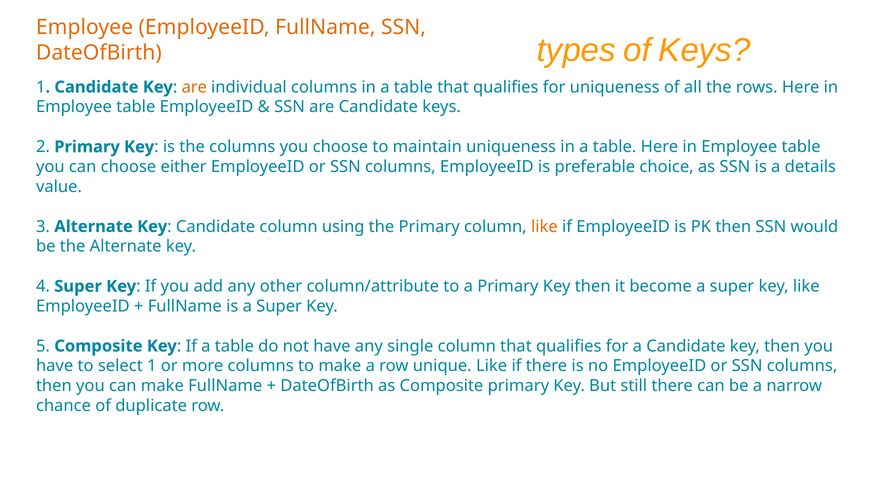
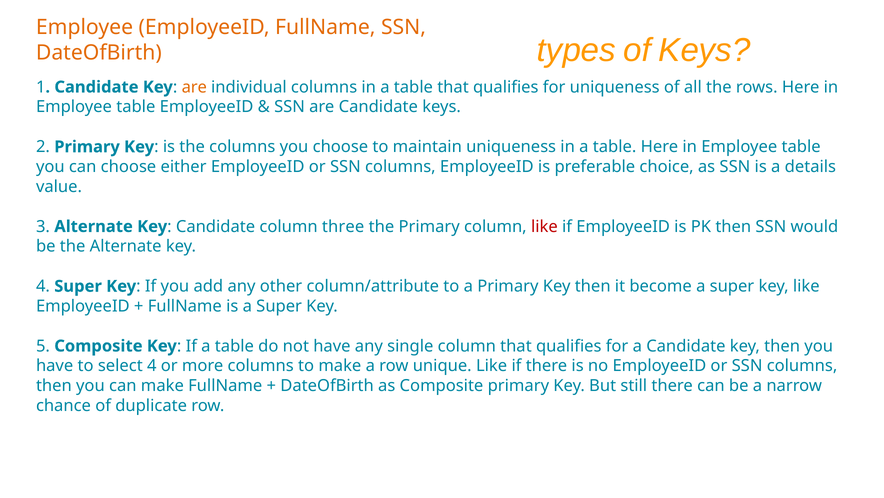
using: using -> three (343, 226)
like colour: orange -> red (544, 226)
select 1: 1 -> 4 (152, 365)
